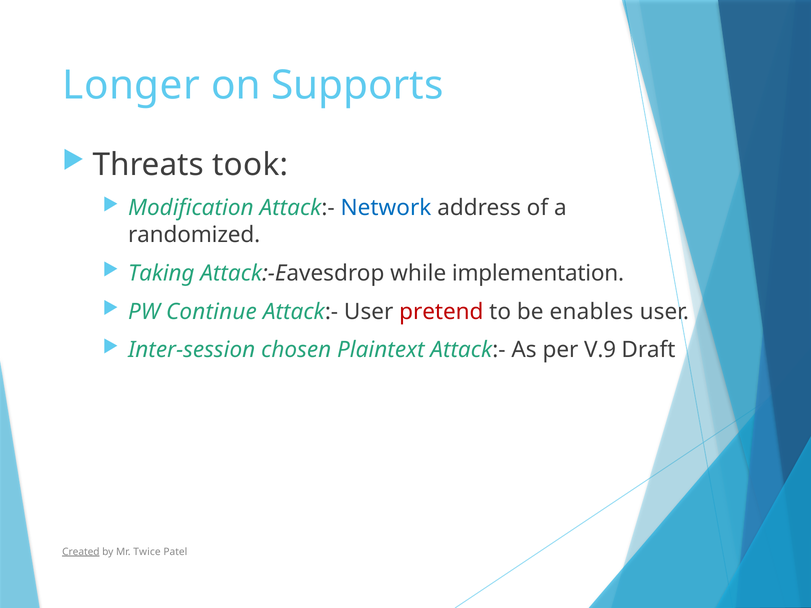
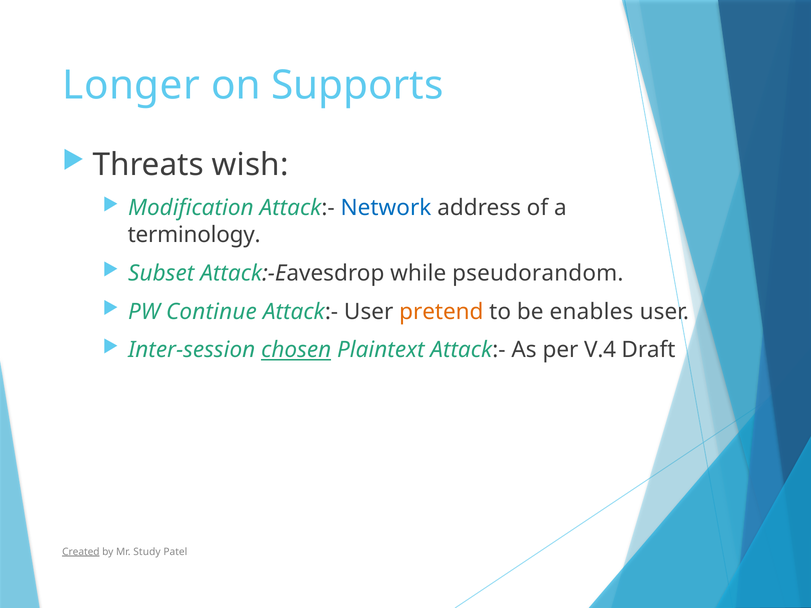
took: took -> wish (250, 165)
randomized: randomized -> terminology (194, 235)
Taking: Taking -> Subset (161, 273)
implementation: implementation -> pseudorandom (538, 273)
pretend colour: red -> orange (441, 312)
chosen underline: none -> present (296, 350)
V.9: V.9 -> V.4 (600, 350)
Twice: Twice -> Study (147, 552)
